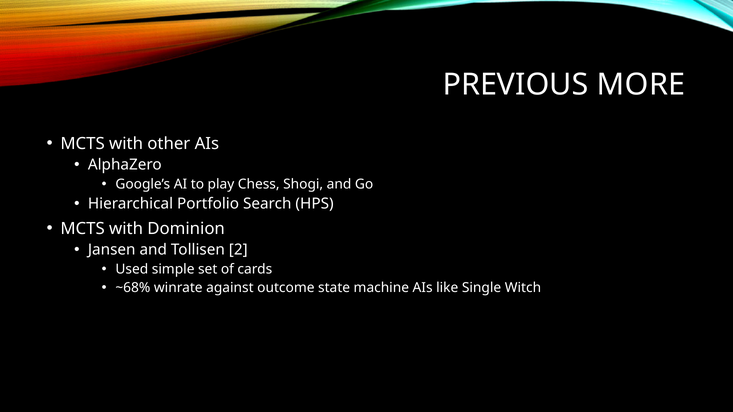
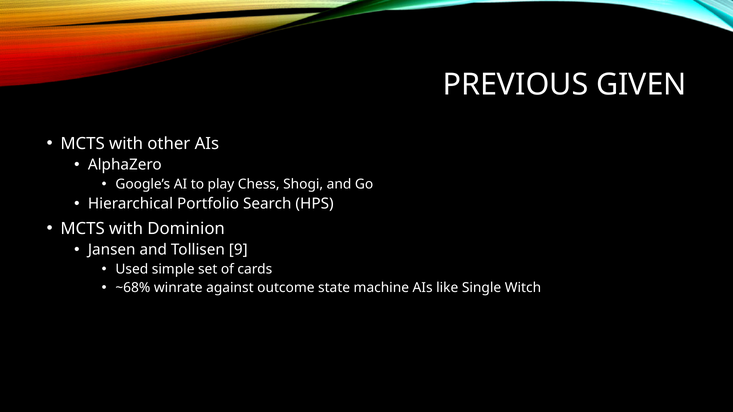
MORE: MORE -> GIVEN (641, 85)
2: 2 -> 9 (238, 250)
